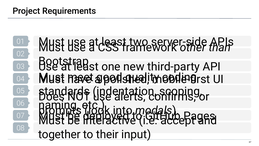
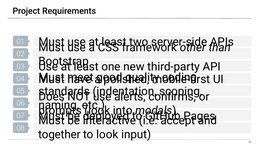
to their: their -> look (107, 134)
